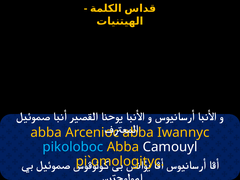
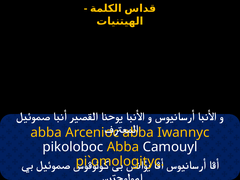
pikoloboc colour: light blue -> white (73, 147)
